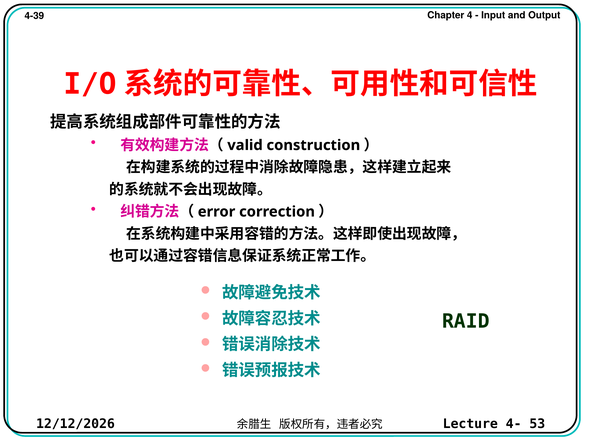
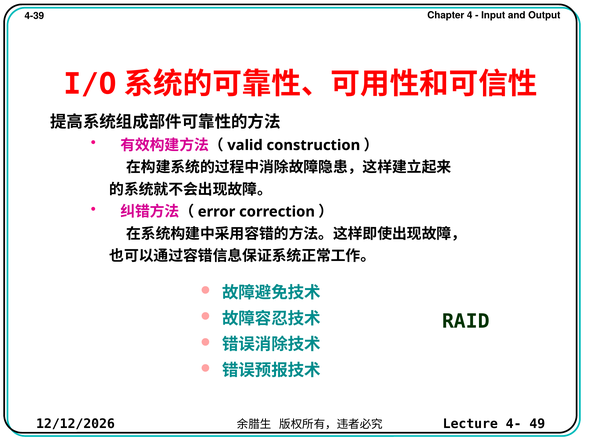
53: 53 -> 49 (537, 424)
